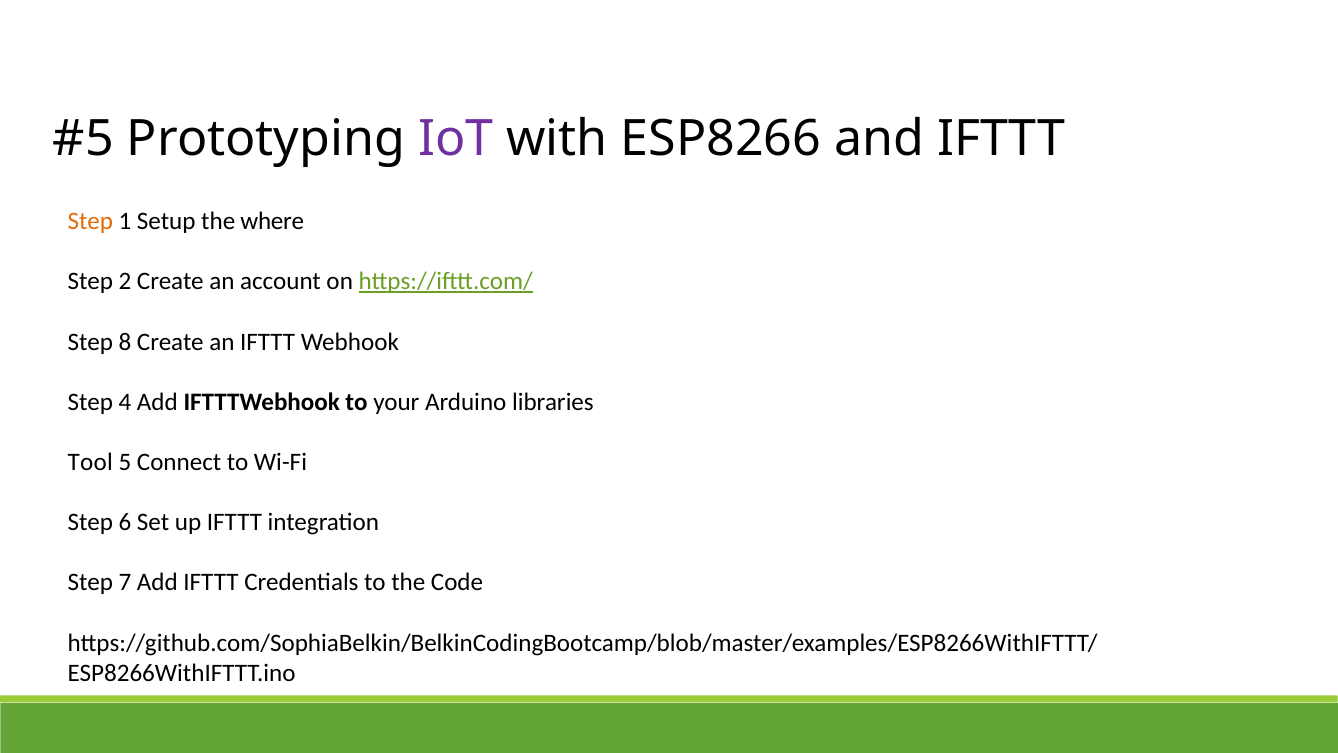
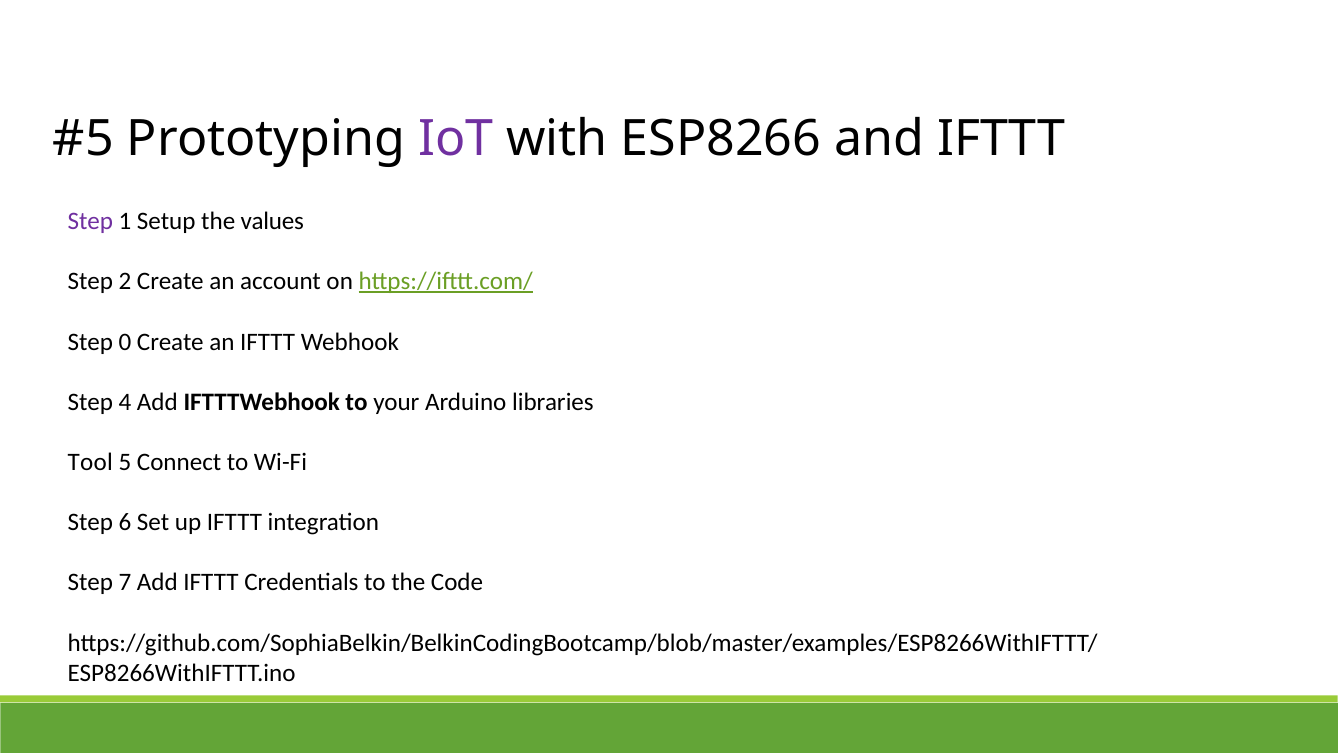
Step colour: orange -> purple (90, 221)
where: where -> values (272, 221)
8: 8 -> 0 (125, 342)
